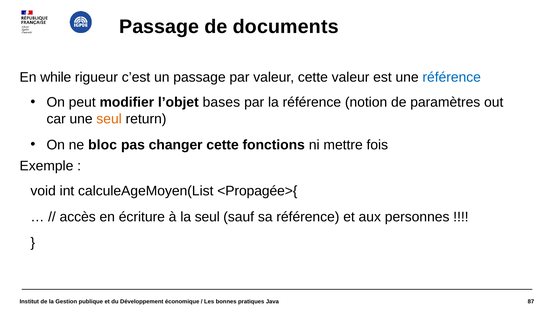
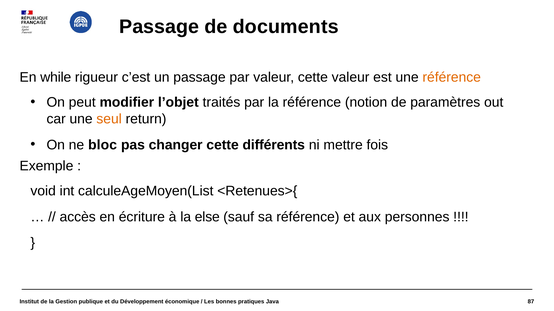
référence colour: blue -> orange (452, 78)
bases: bases -> traités (221, 103)
fonctions: fonctions -> différents (274, 145)
<Propagée>{: <Propagée>{ -> <Retenues>{ (257, 191)
la seul: seul -> else (207, 217)
